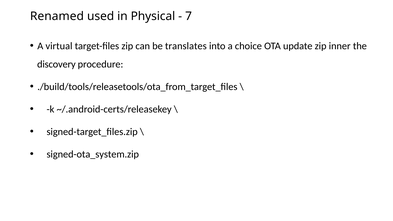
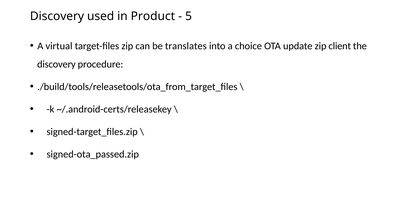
Renamed: Renamed -> Discovery (57, 16)
Physical: Physical -> Product (153, 16)
7: 7 -> 5 (189, 16)
inner: inner -> client (340, 46)
signed-ota_system.zip: signed-ota_system.zip -> signed-ota_passed.zip (93, 154)
